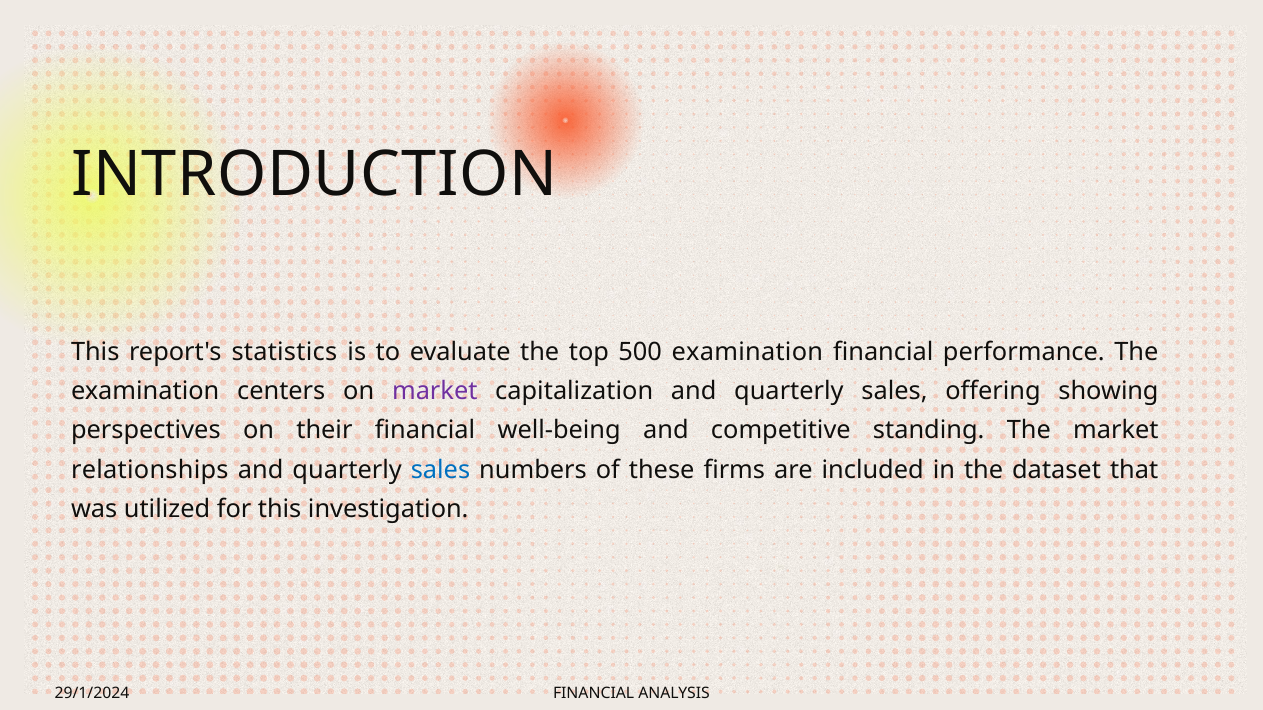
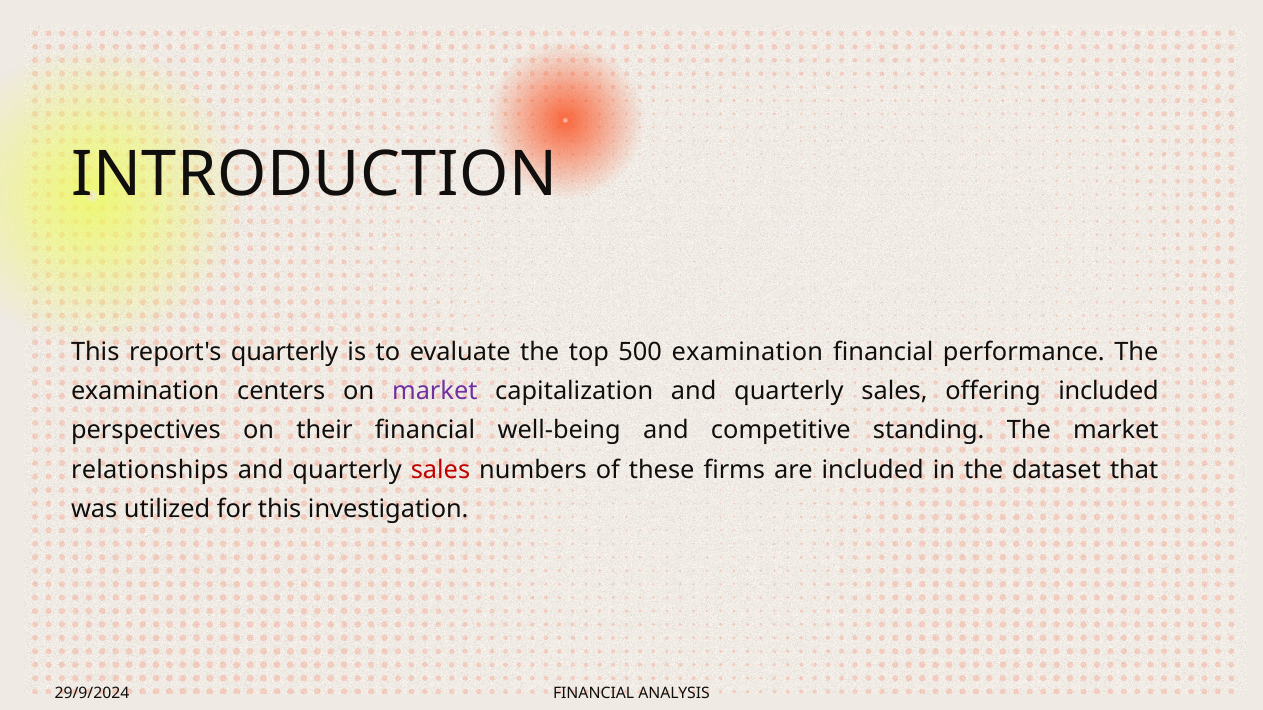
report's statistics: statistics -> quarterly (285, 352)
offering showing: showing -> included (1109, 391)
sales colour: blue -> red (440, 470)
29/1/2024: 29/1/2024 -> 29/9/2024 (92, 693)
